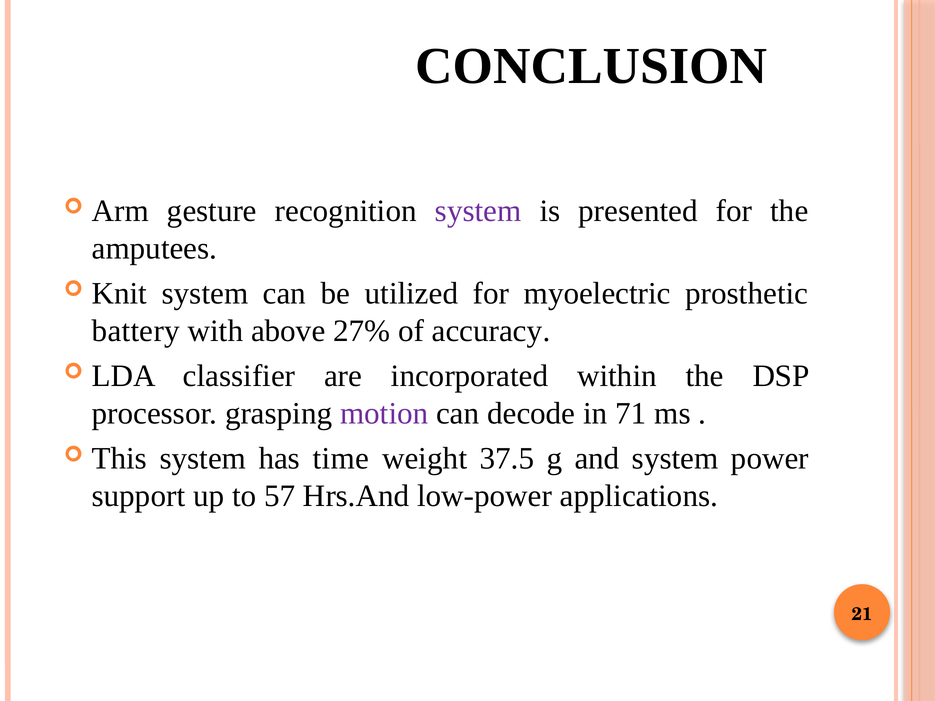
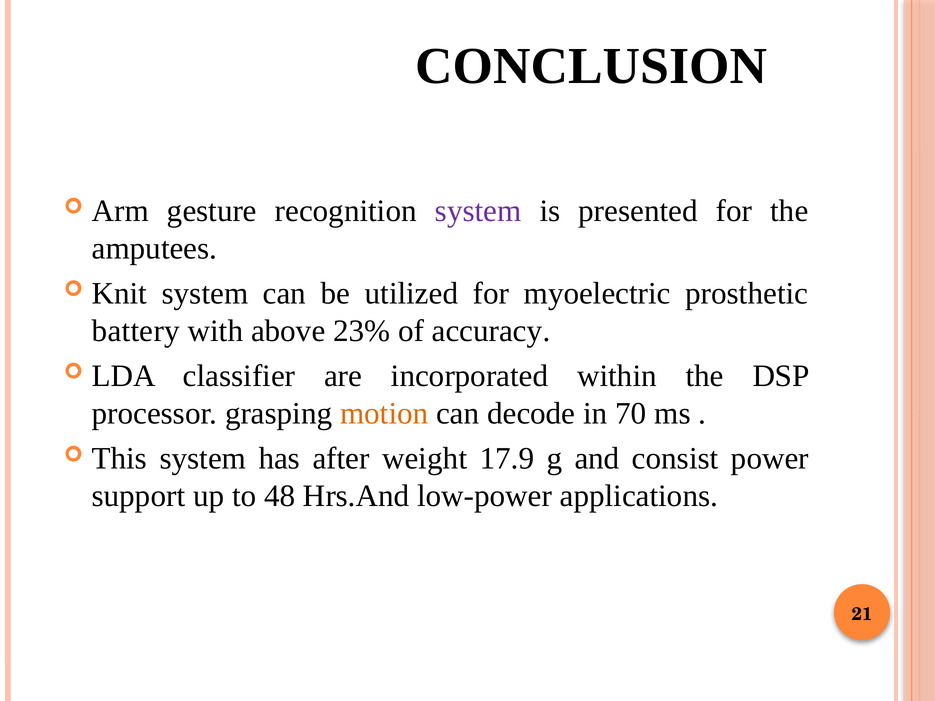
27%: 27% -> 23% (362, 331)
motion colour: purple -> orange (384, 414)
71: 71 -> 70 (631, 414)
time: time -> after (341, 459)
37.5: 37.5 -> 17.9 (507, 459)
and system: system -> consist (675, 459)
57: 57 -> 48 (280, 496)
